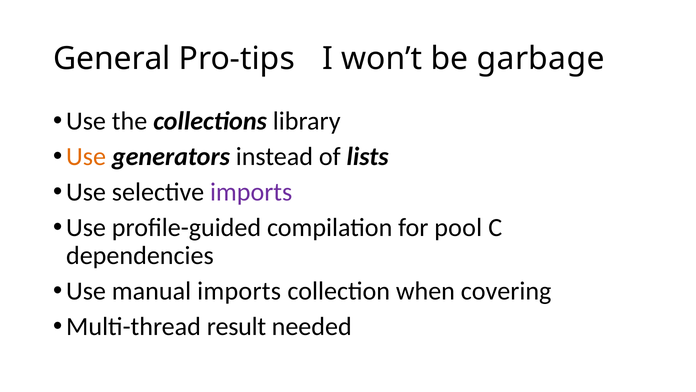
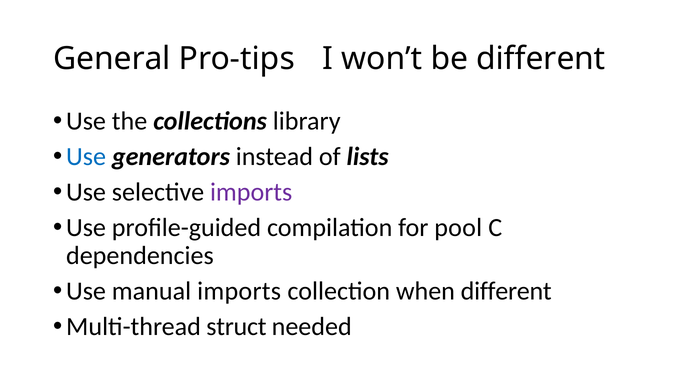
be garbage: garbage -> different (541, 58)
Use colour: orange -> blue (86, 156)
when covering: covering -> different (506, 291)
result: result -> struct (236, 326)
